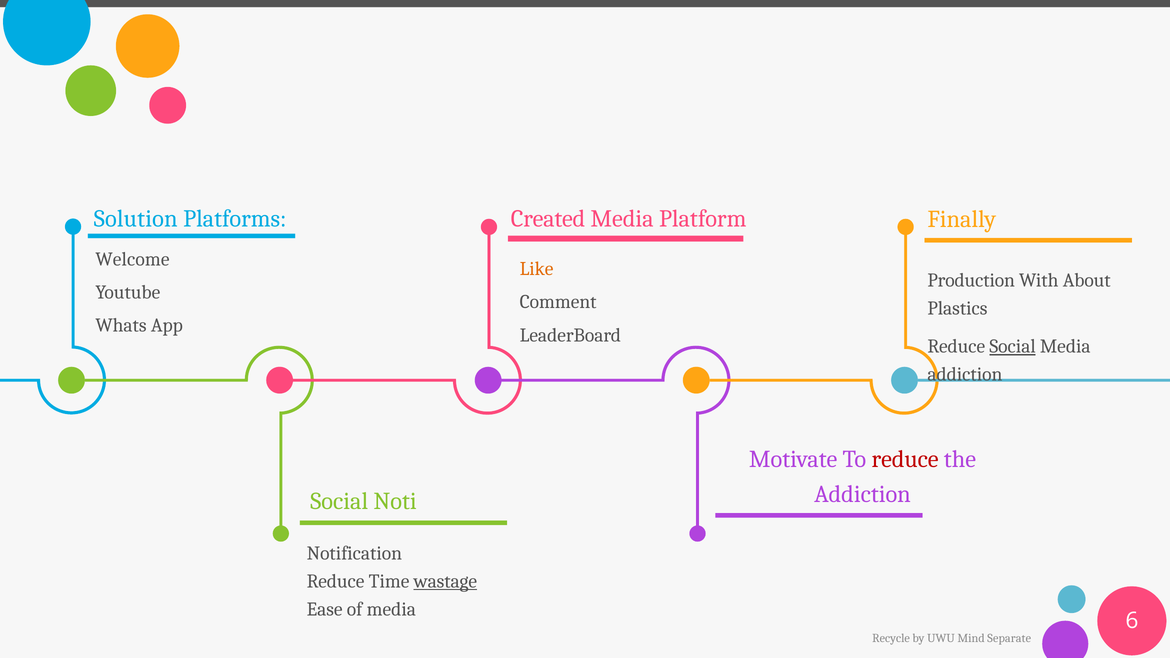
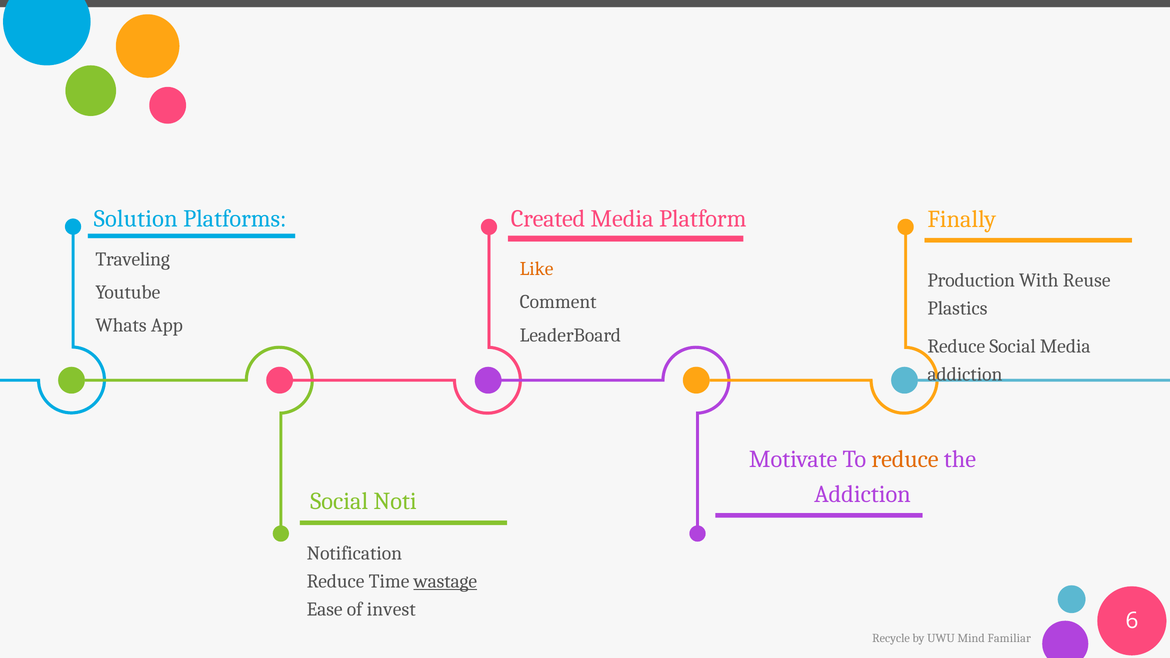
Welcome: Welcome -> Traveling (133, 259)
About: About -> Reuse (1087, 281)
Social underline: present -> none (1013, 346)
reduce colour: red -> orange (905, 459)
of media: media -> invest (391, 609)
Separate: Separate -> Familiar (1009, 638)
